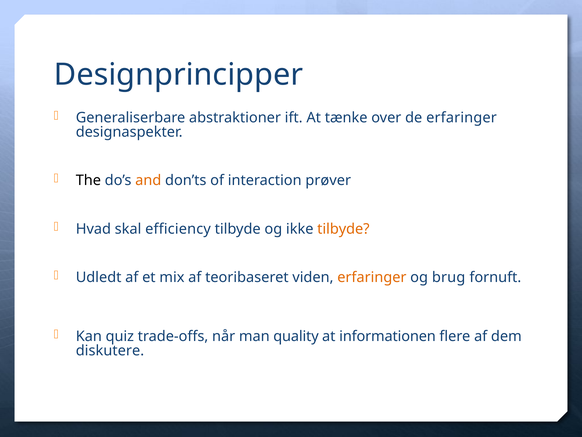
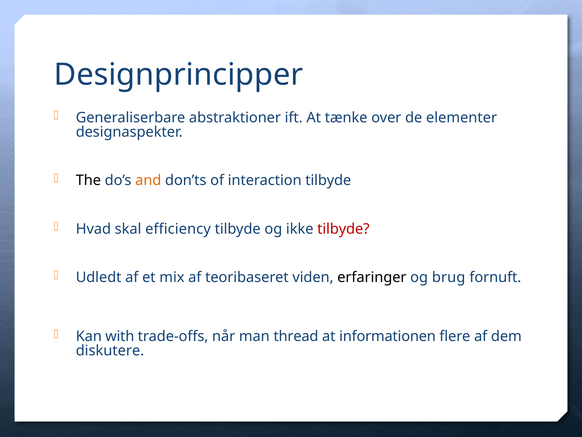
de erfaringer: erfaringer -> elementer (462, 118)
interaction prøver: prøver -> tilbyde (328, 180)
tilbyde colour: orange -> red (343, 229)
erfaringer colour: orange -> black (372, 277)
quiz: quiz -> with (120, 336)
quality: quality -> thread (296, 336)
